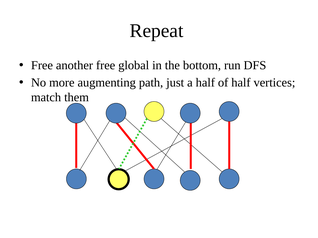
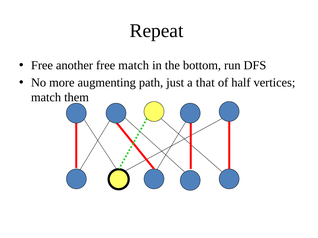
free global: global -> match (134, 66)
a half: half -> that (205, 83)
